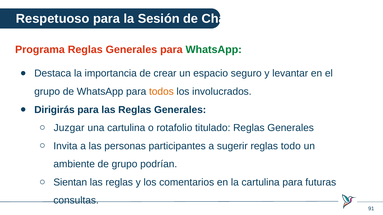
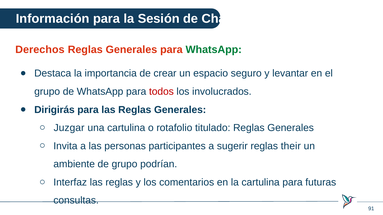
Respetuoso: Respetuoso -> Información (53, 19)
Programa: Programa -> Derechos (40, 50)
todos colour: orange -> red (161, 92)
todo: todo -> their (291, 146)
Sientan: Sientan -> Interfaz (70, 183)
